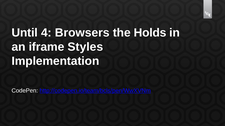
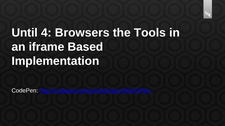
Holds: Holds -> Tools (150, 33)
Styles: Styles -> Based (85, 47)
